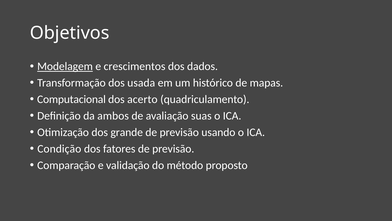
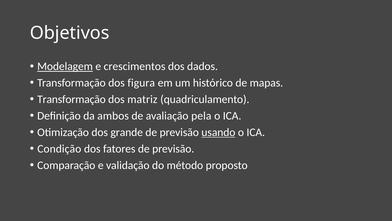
usada: usada -> figura (141, 83)
Computacional: Computacional -> Transformação (71, 99)
acerto: acerto -> matriz (142, 99)
suas: suas -> pela (201, 116)
usando underline: none -> present (218, 132)
